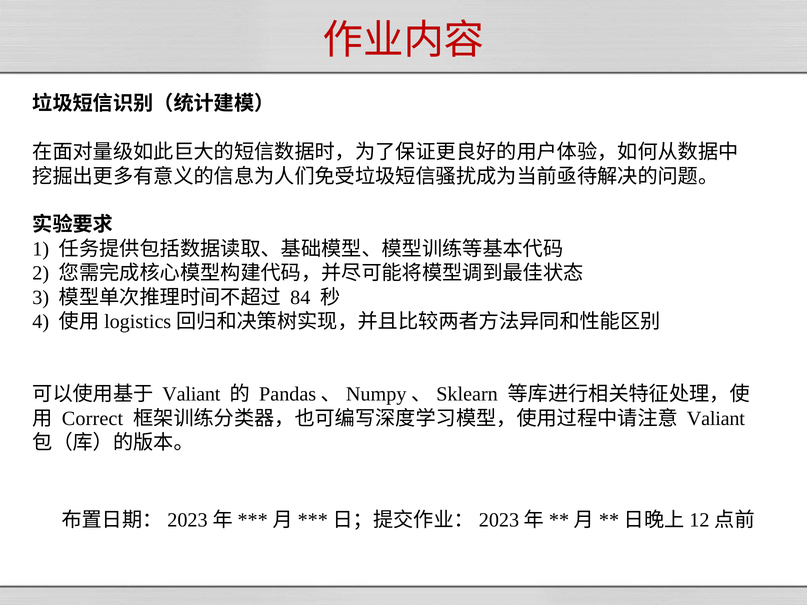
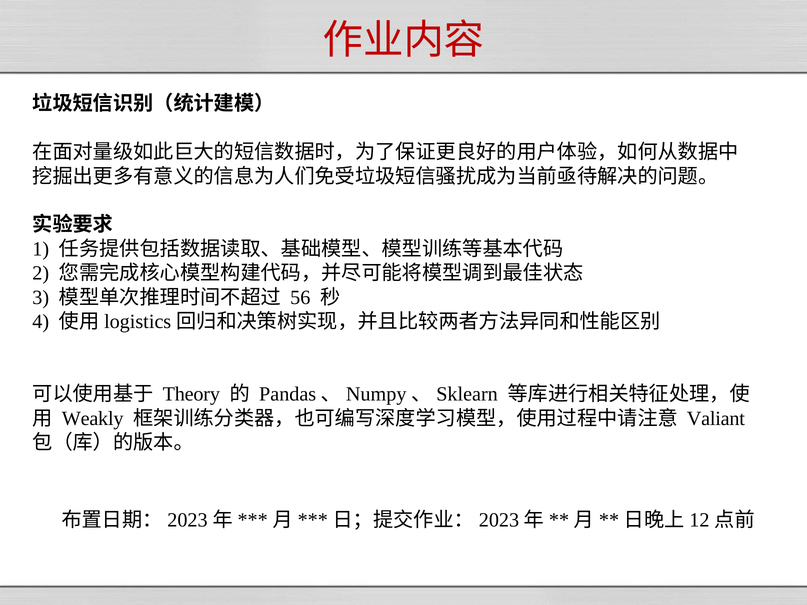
84: 84 -> 56 (300, 297)
Valiant: Valiant -> Theory (191, 394)
Correct: Correct -> Weakly (93, 419)
